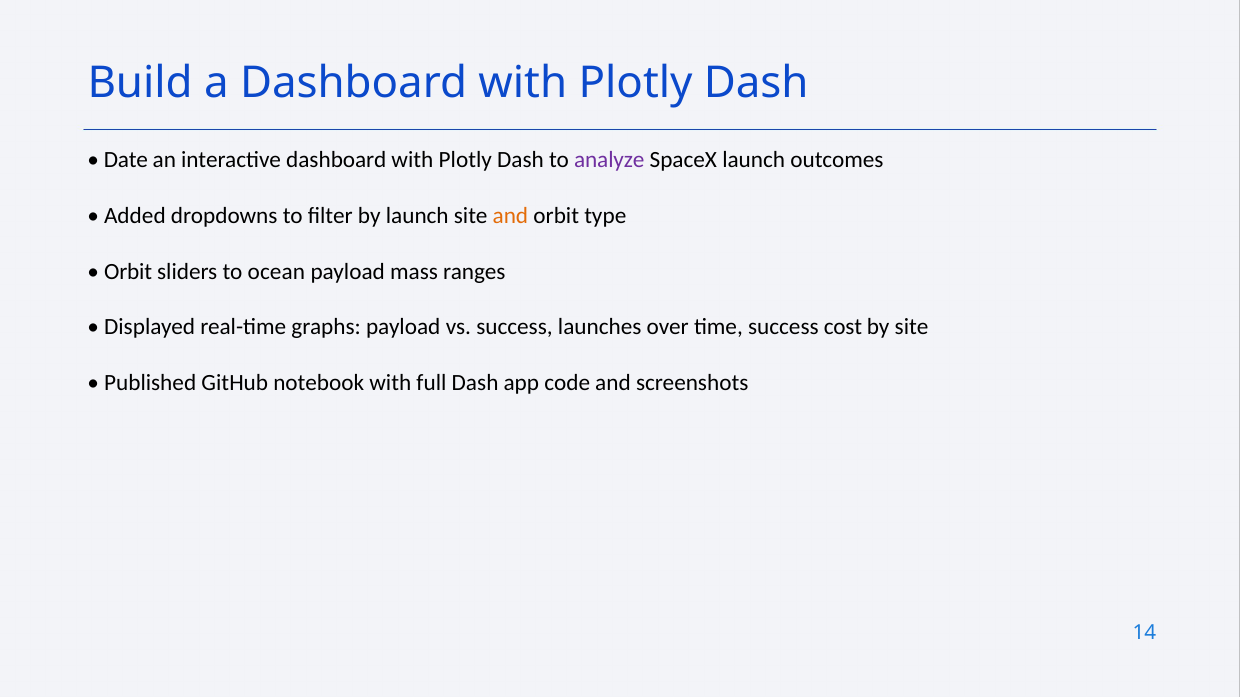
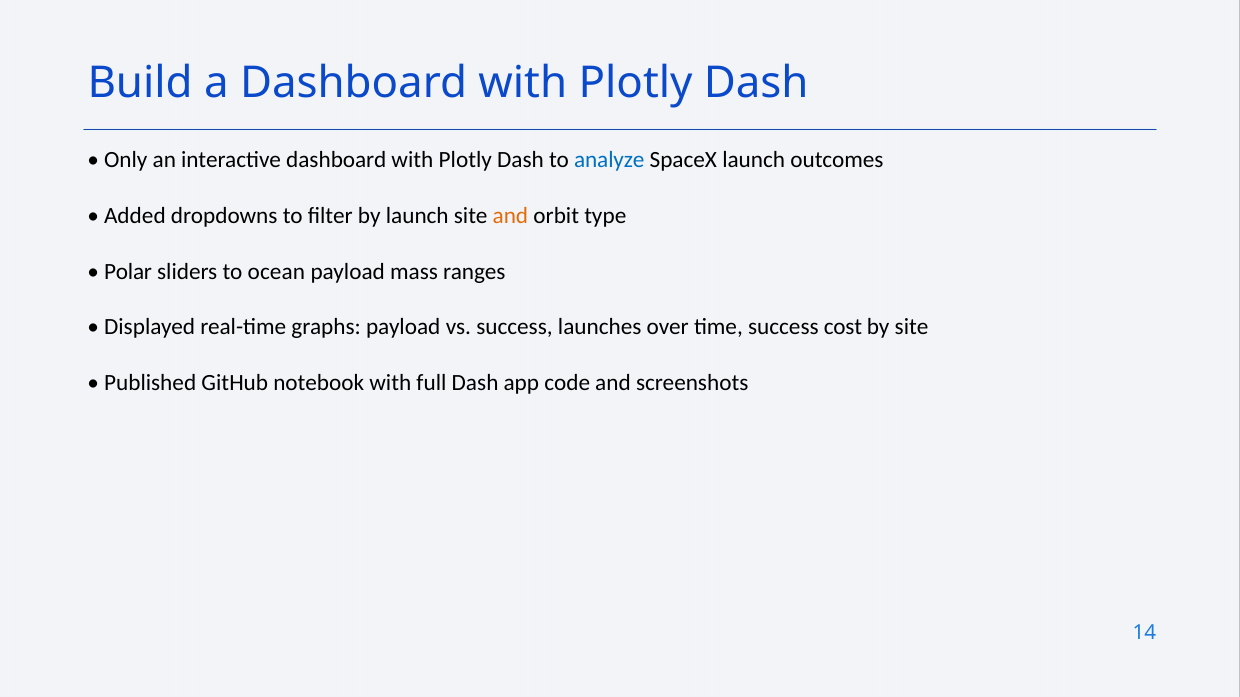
Date: Date -> Only (126, 160)
analyze colour: purple -> blue (609, 160)
Orbit: Orbit -> Polar (128, 272)
